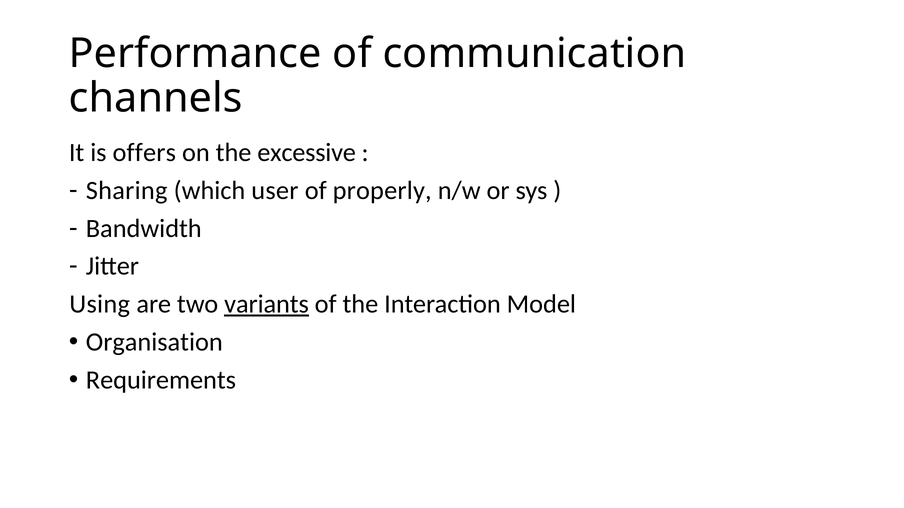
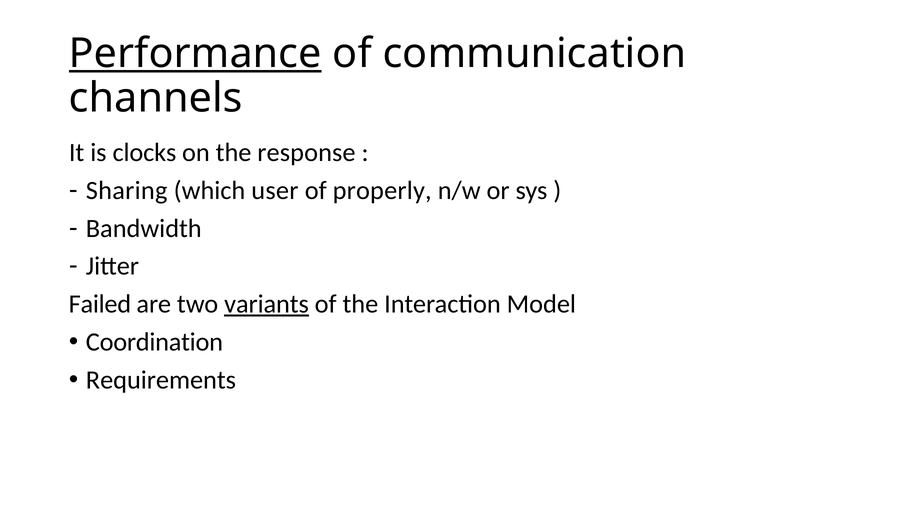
Performance underline: none -> present (195, 54)
offers: offers -> clocks (144, 153)
excessive: excessive -> response (306, 153)
Using: Using -> Failed (100, 304)
Organisation: Organisation -> Coordination (154, 342)
